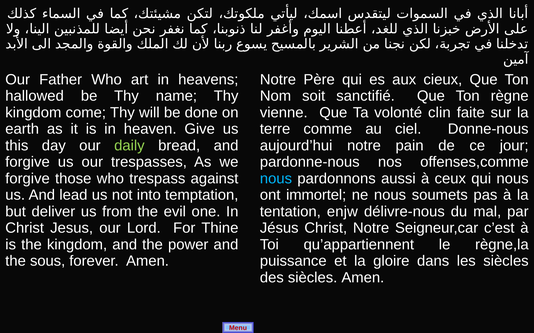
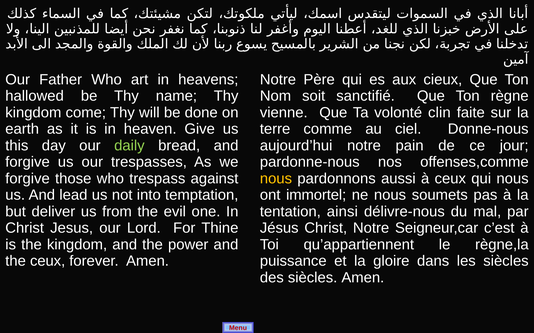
nous colour: light blue -> yellow (276, 179)
enjw: enjw -> ainsi (342, 212)
the sous: sous -> ceux (48, 262)
